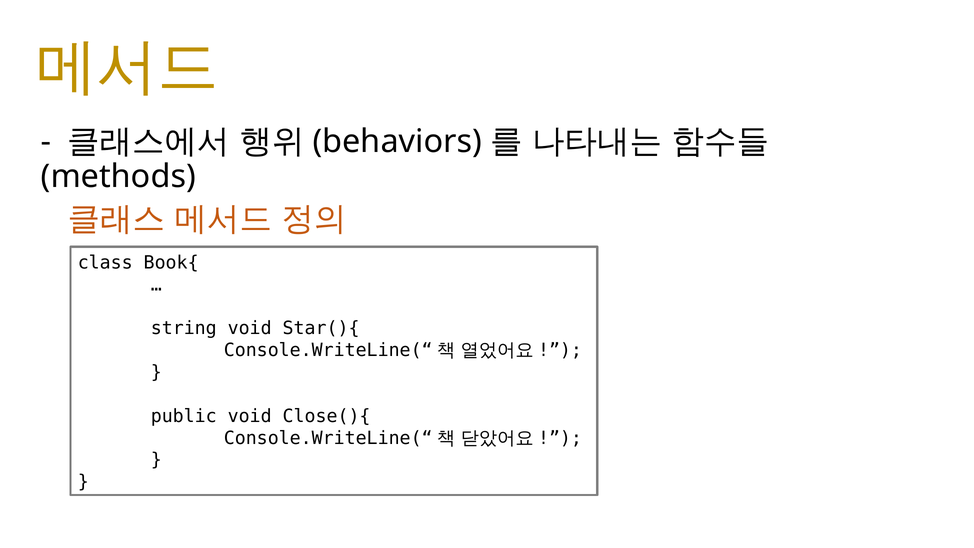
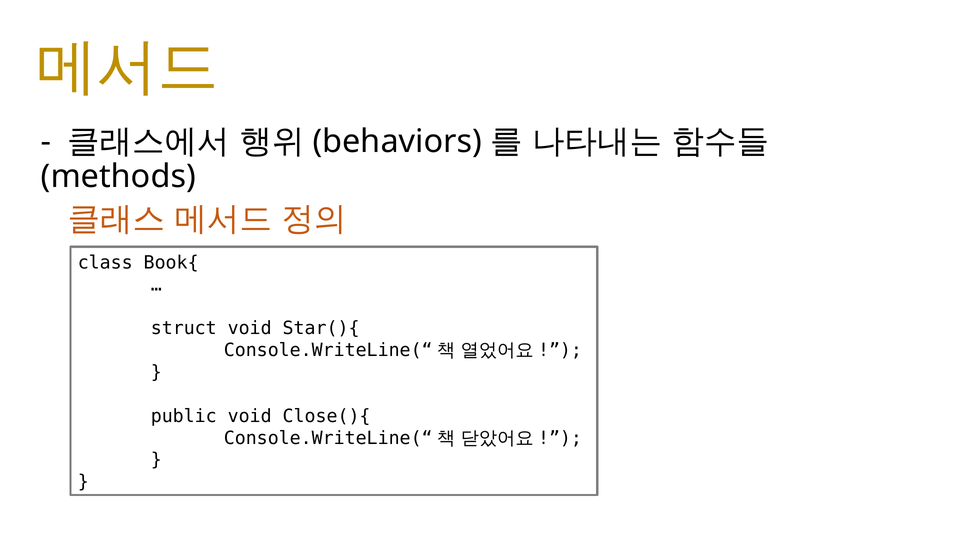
string: string -> struct (184, 328)
